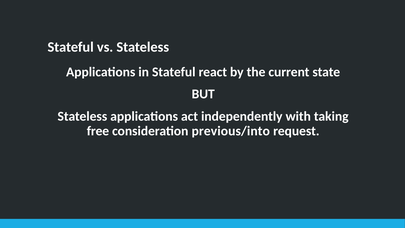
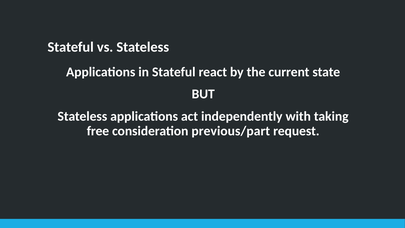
previous/into: previous/into -> previous/part (231, 131)
